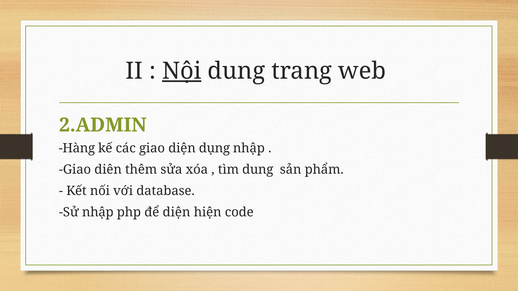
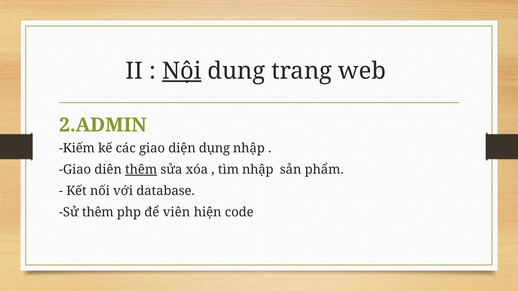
Hàng: Hàng -> Kiếm (77, 148)
thêm underline: none -> present (141, 170)
tìm dung: dung -> nhập (258, 170)
Sử nhập: nhập -> thêm (98, 213)
để diện: diện -> viên (177, 213)
